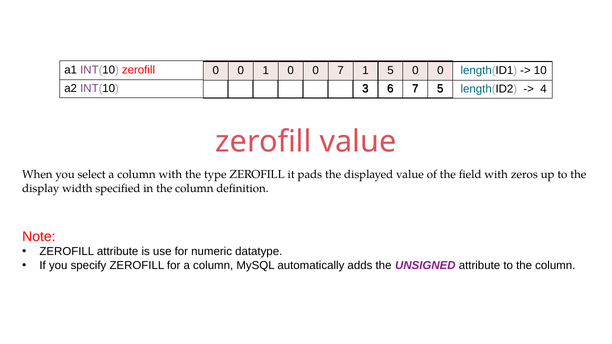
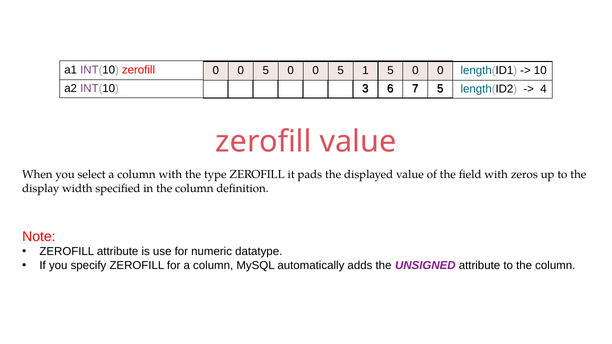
1: 1 -> 5 (266, 70)
7: 7 -> 5 (341, 70)
